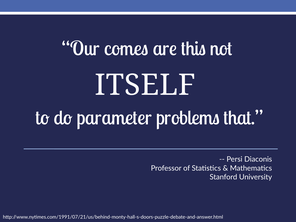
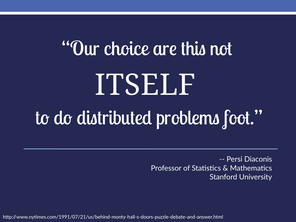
comes: comes -> choice (126, 49)
parameter: parameter -> distributed (114, 118)
that: that -> foot (243, 118)
